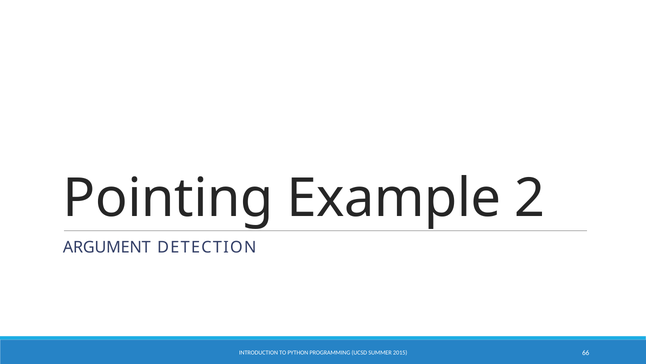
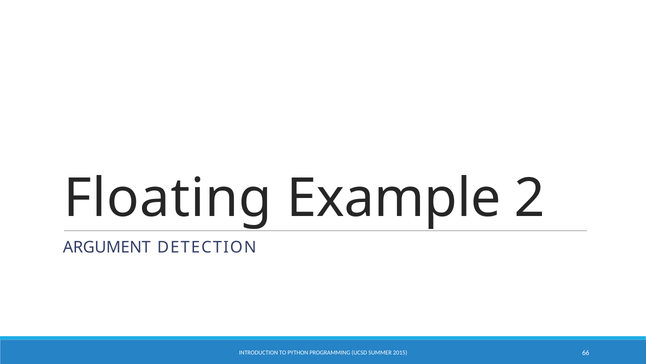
Pointing: Pointing -> Floating (168, 198)
